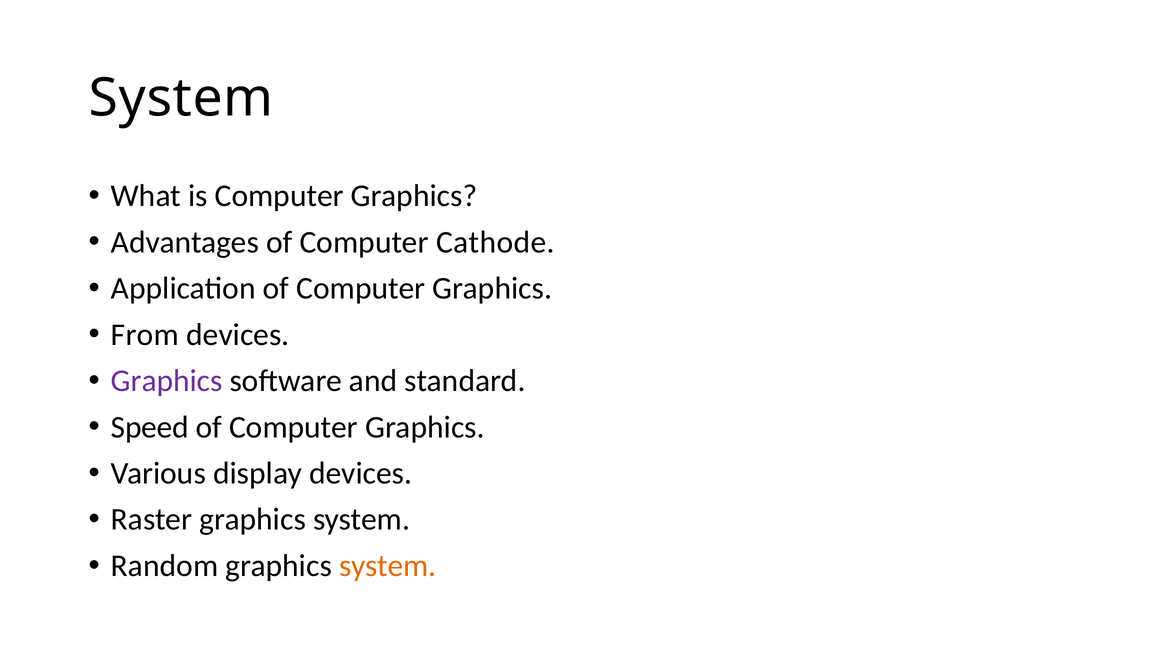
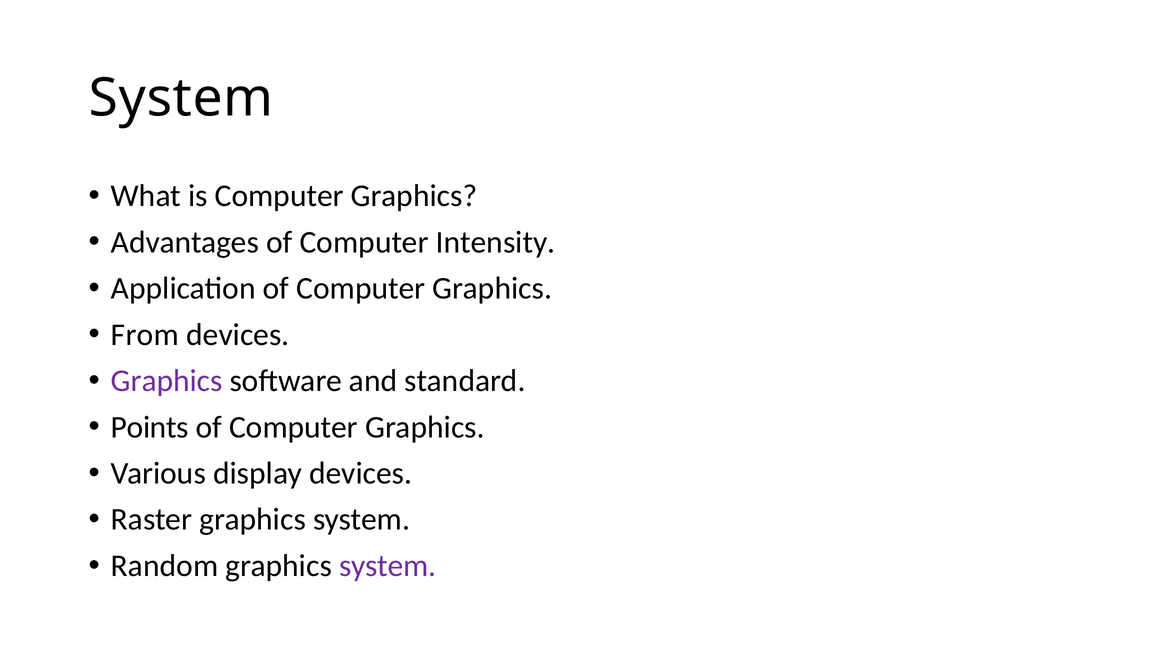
Cathode: Cathode -> Intensity (496, 242)
Speed: Speed -> Points (150, 427)
system colour: orange -> purple (388, 566)
